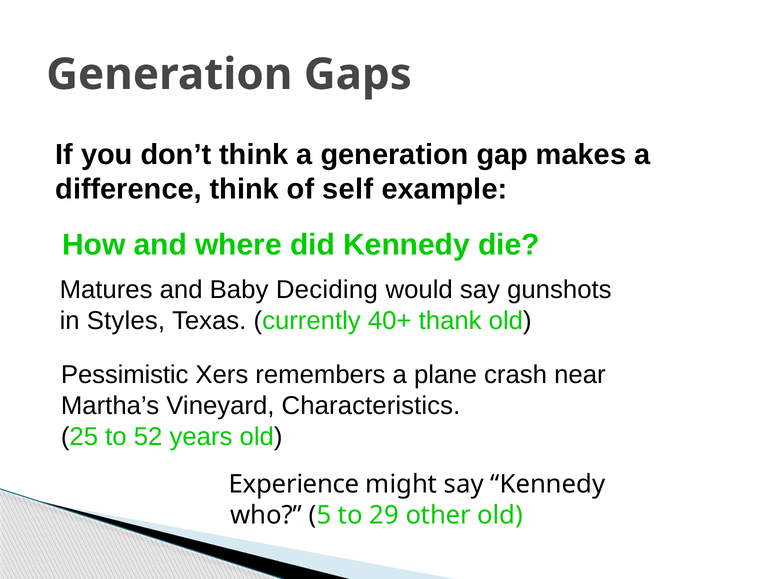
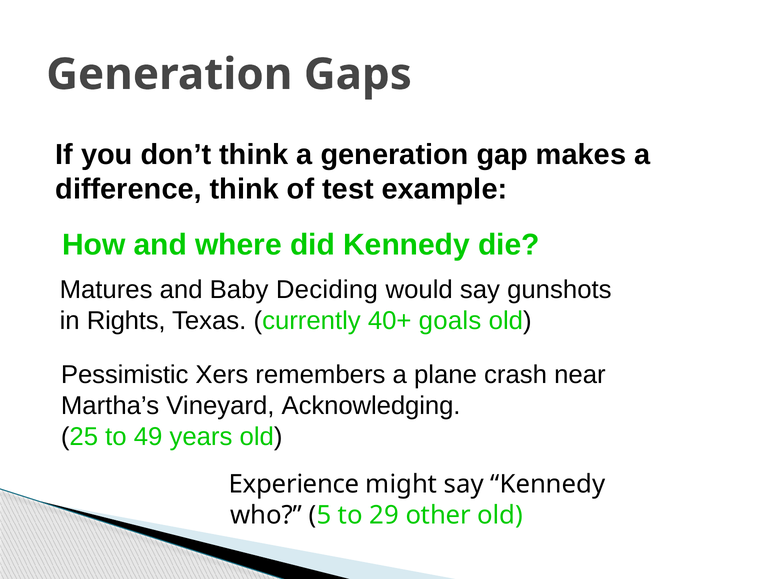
self: self -> test (348, 189)
Styles: Styles -> Rights (126, 321)
thank: thank -> goals (450, 321)
Characteristics: Characteristics -> Acknowledging (371, 406)
52: 52 -> 49 (148, 437)
